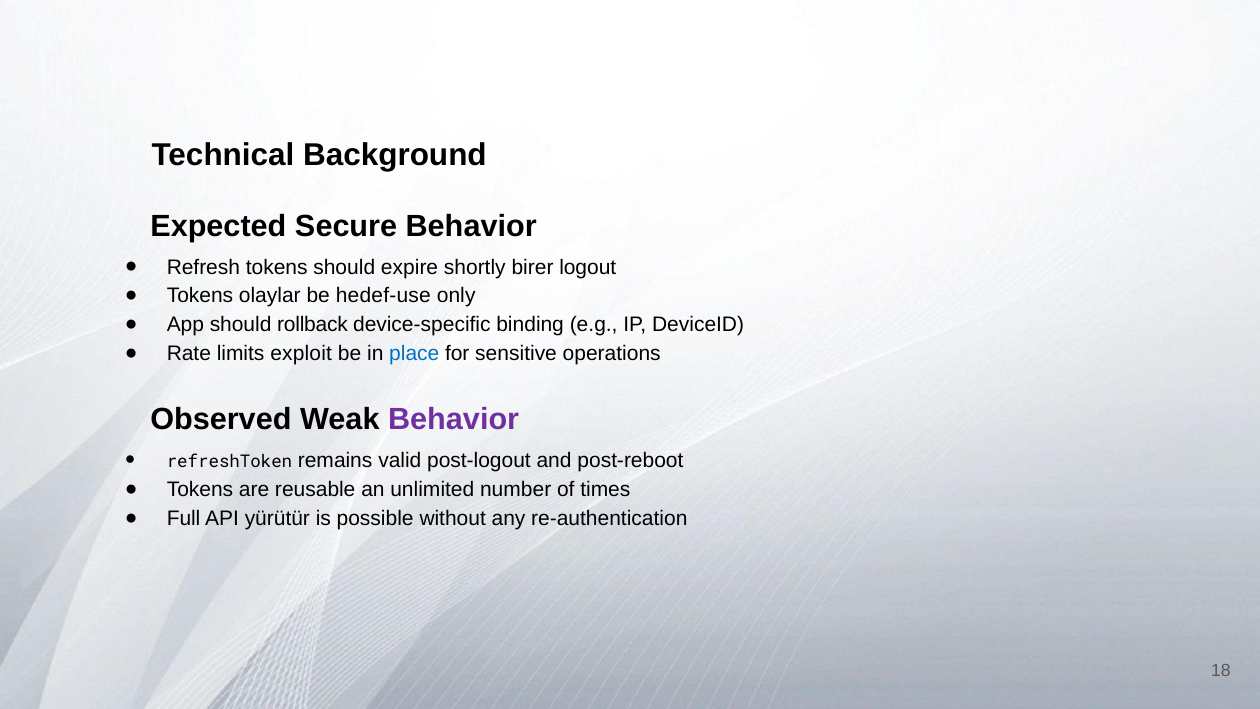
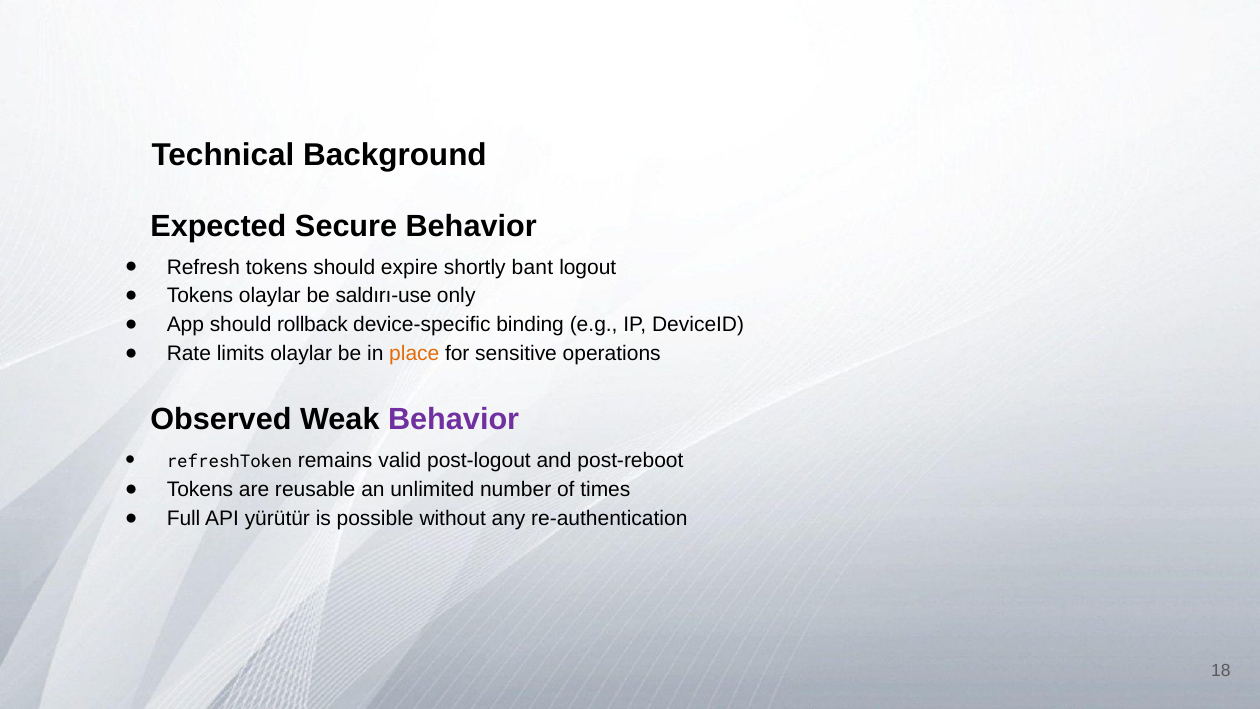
birer: birer -> bant (532, 267)
hedef-use: hedef-use -> saldırı-use (384, 296)
limits exploit: exploit -> olaylar (301, 354)
place colour: blue -> orange (414, 354)
